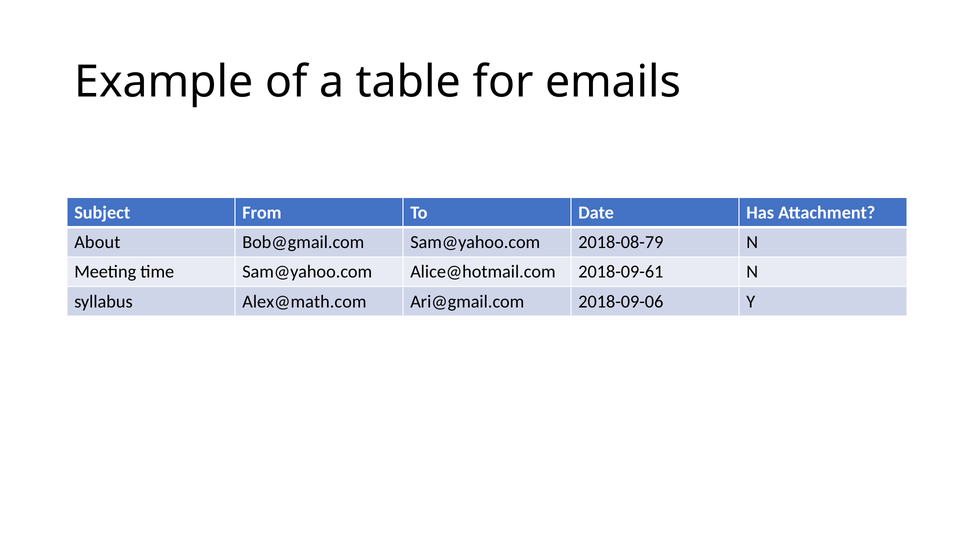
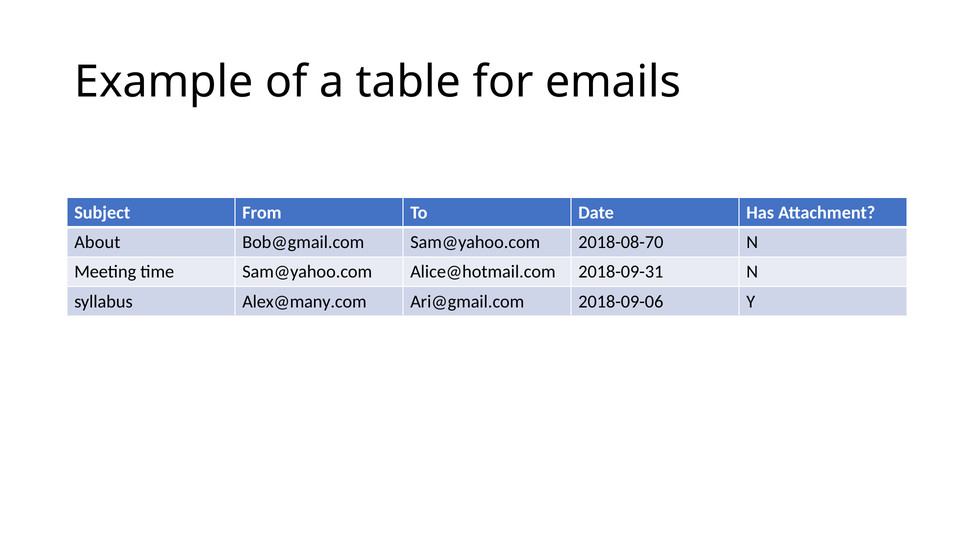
2018-08-79: 2018-08-79 -> 2018-08-70 (621, 242)
2018-09-61: 2018-09-61 -> 2018-09-31 (621, 272)
Alex@math.com: Alex@math.com -> Alex@many.com (304, 301)
